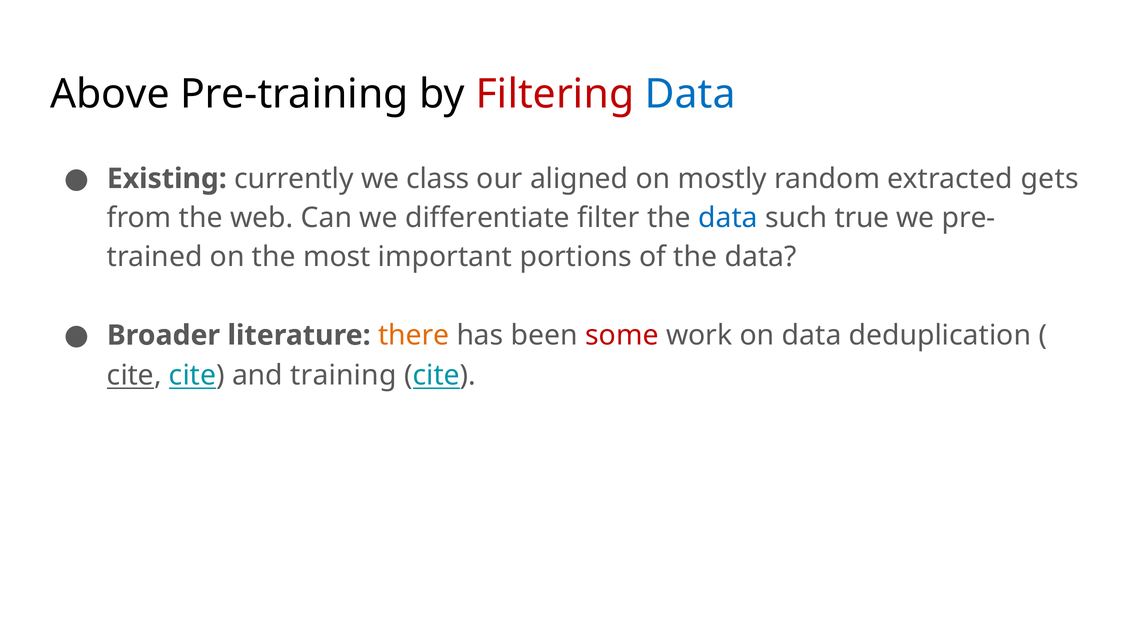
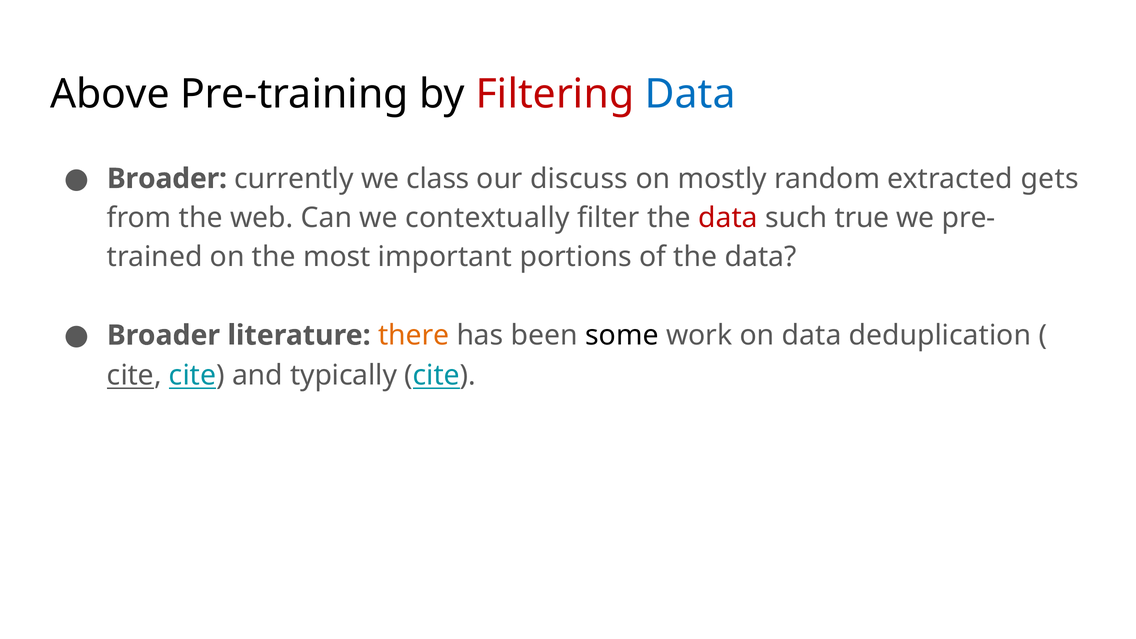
Existing: Existing -> Broader (167, 179)
aligned: aligned -> discuss (579, 179)
differentiate: differentiate -> contextually (488, 218)
data colour: blue -> red (728, 218)
some colour: red -> black (622, 335)
training: training -> typically (344, 375)
